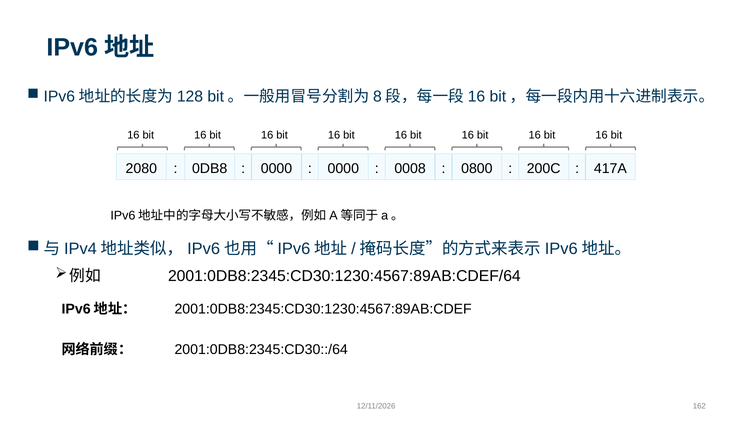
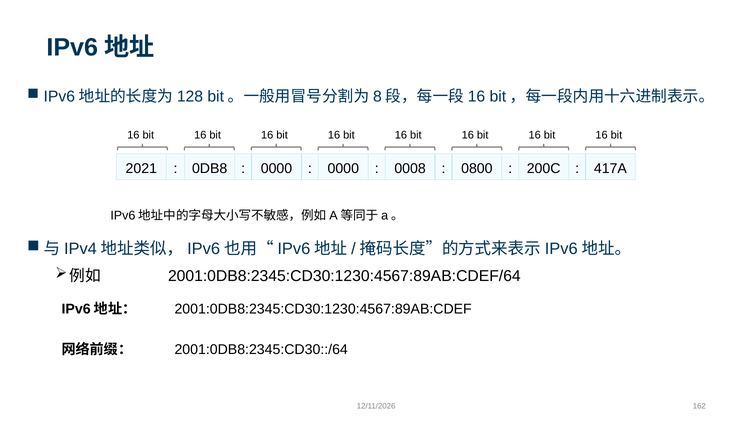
2080: 2080 -> 2021 (141, 168)
